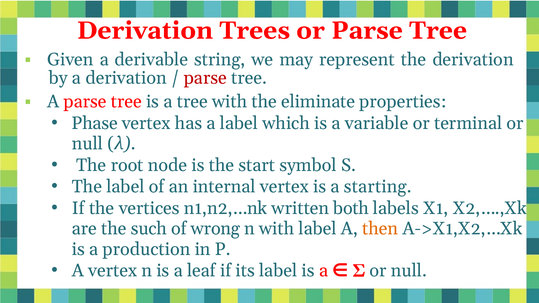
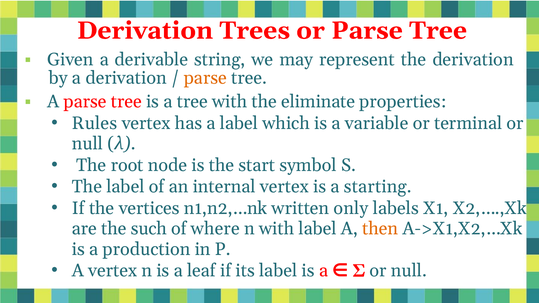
parse colour: red -> orange (205, 78)
Phase: Phase -> Rules (95, 123)
both: both -> only (351, 208)
wrong: wrong -> where (215, 229)
